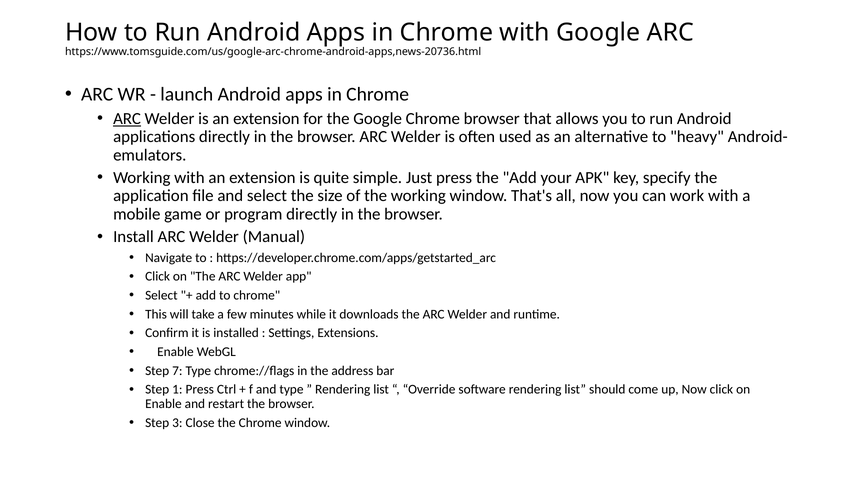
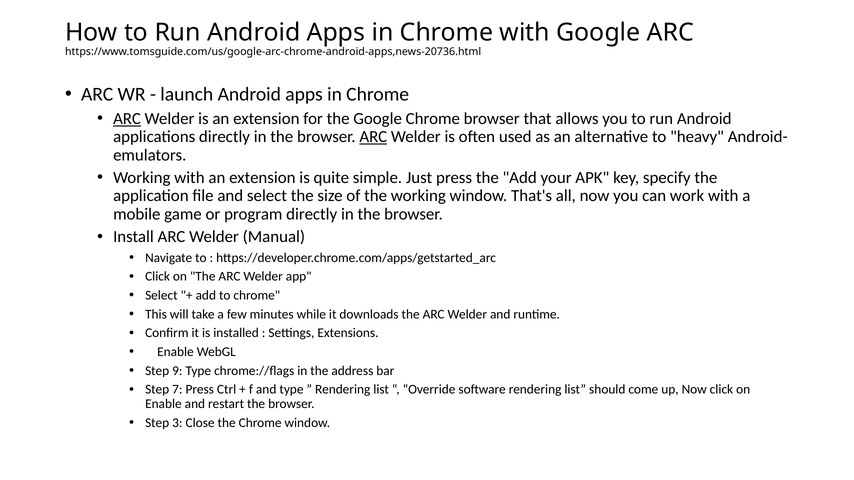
ARC underline: none -> present (373, 137)
7: 7 -> 9 (177, 371)
1: 1 -> 7 (177, 390)
